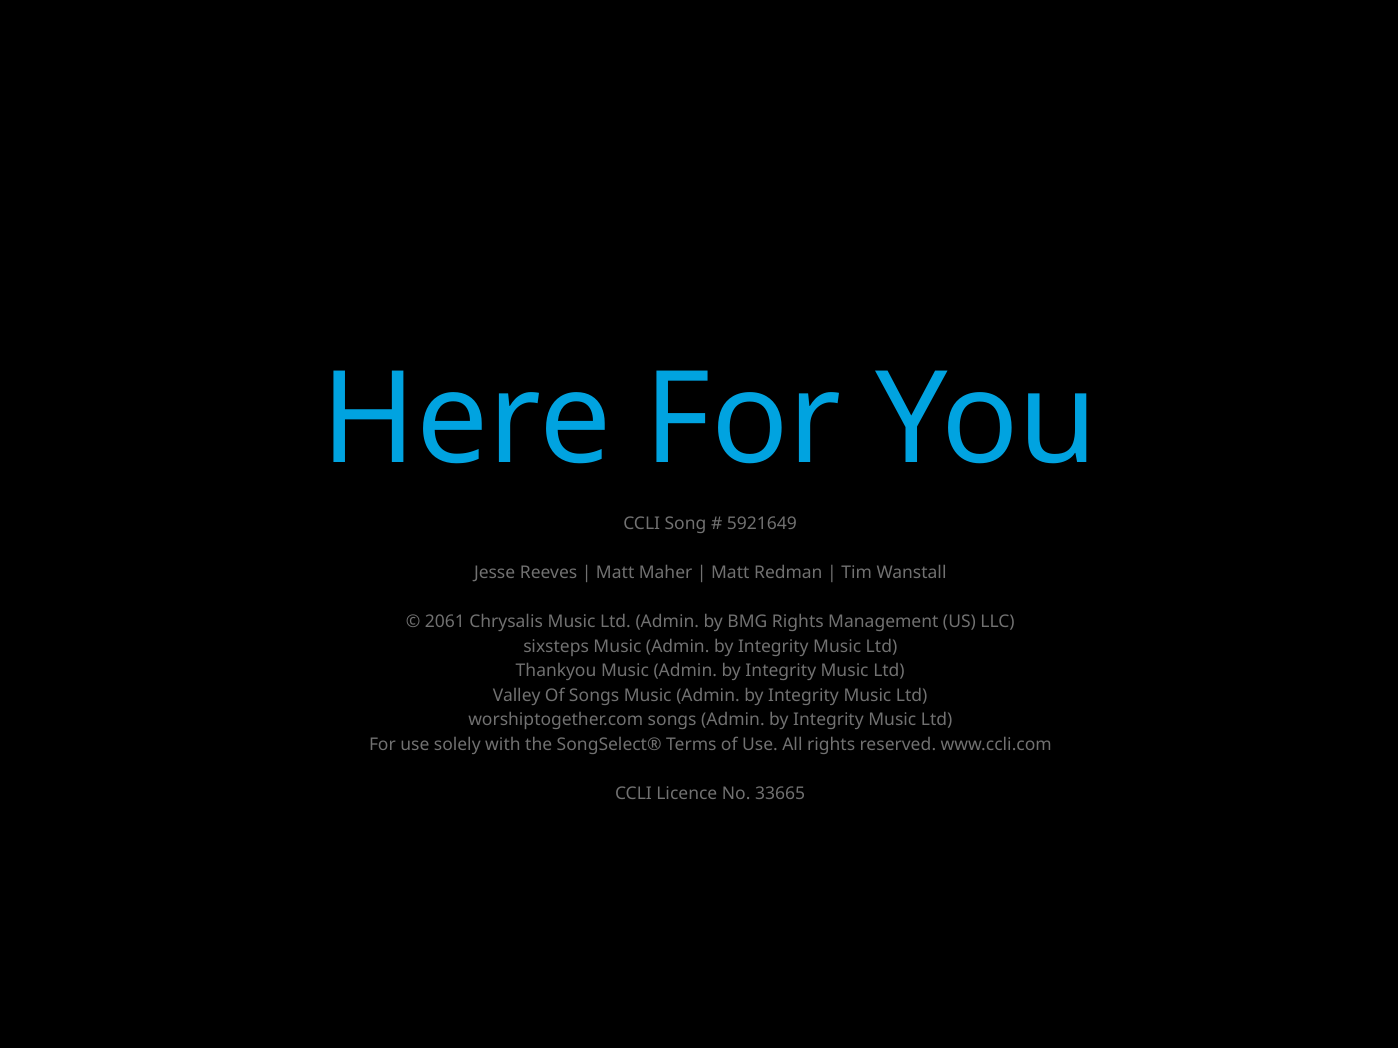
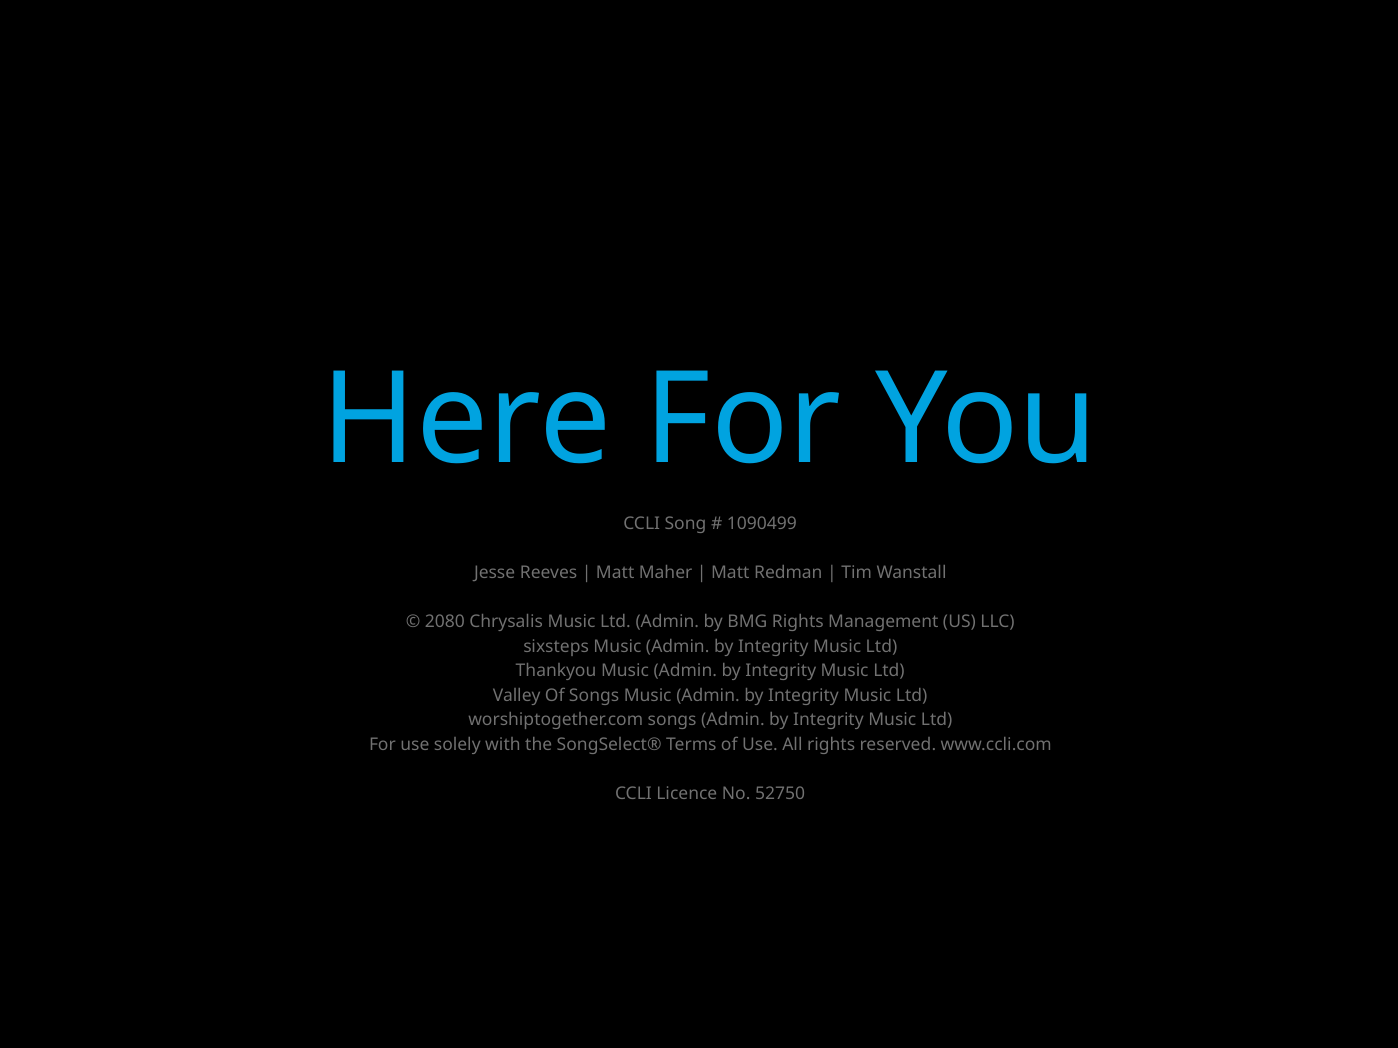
5921649: 5921649 -> 1090499 (762, 524)
2061: 2061 -> 2080 (445, 622)
33665: 33665 -> 52750 (780, 794)
